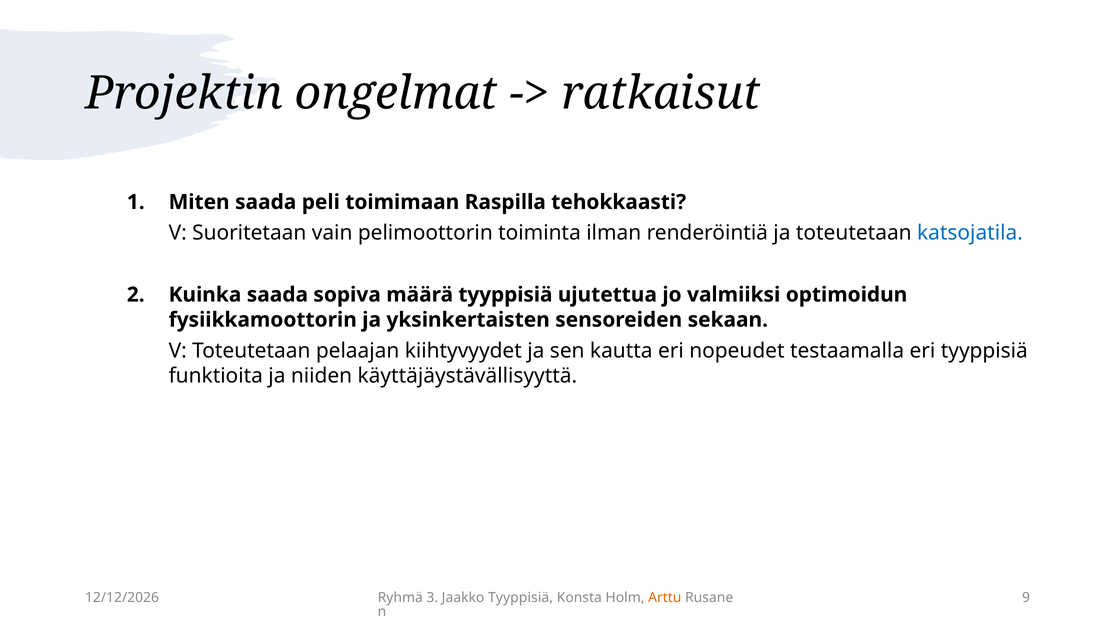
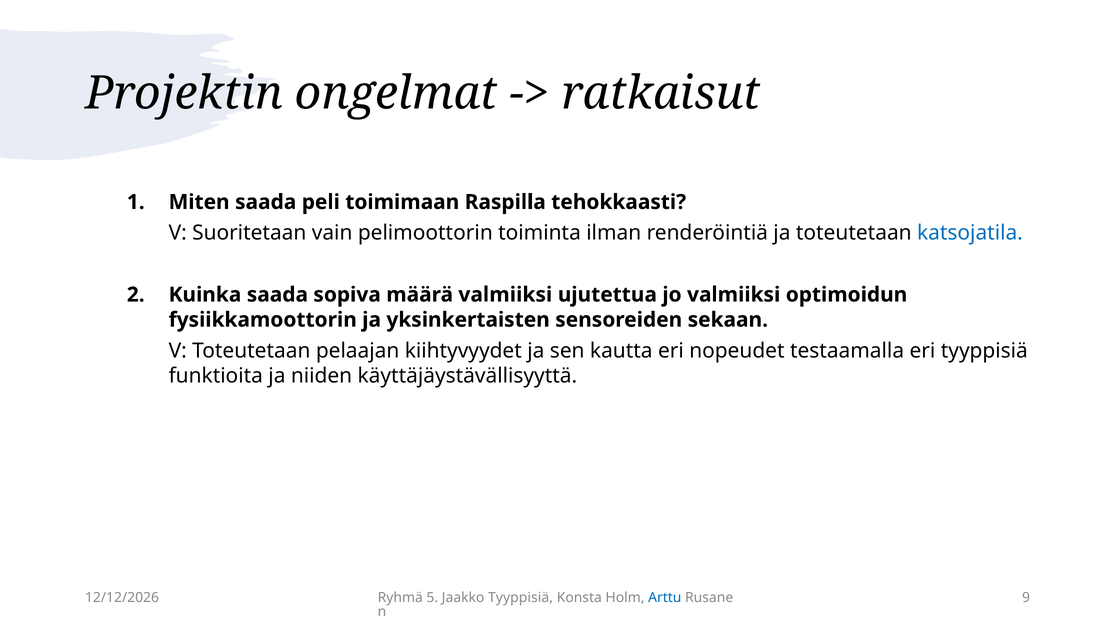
määrä tyyppisiä: tyyppisiä -> valmiiksi (505, 295)
3: 3 -> 5 (432, 598)
Arttu colour: orange -> blue (665, 598)
